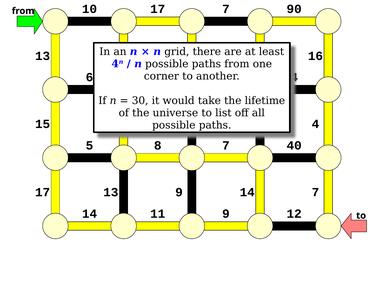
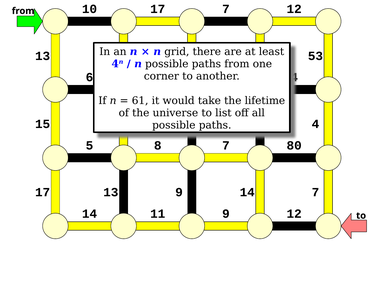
17 90: 90 -> 12 (294, 9)
16: 16 -> 53 (315, 56)
30: 30 -> 61 (140, 101)
40: 40 -> 80 (294, 145)
